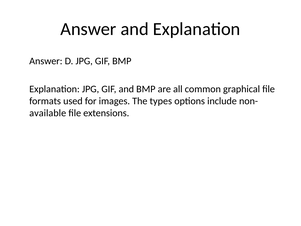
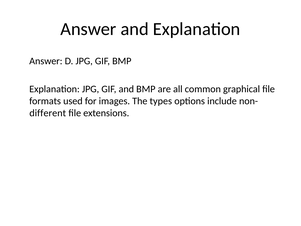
available: available -> different (48, 113)
